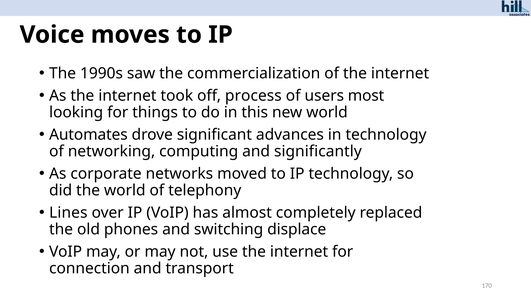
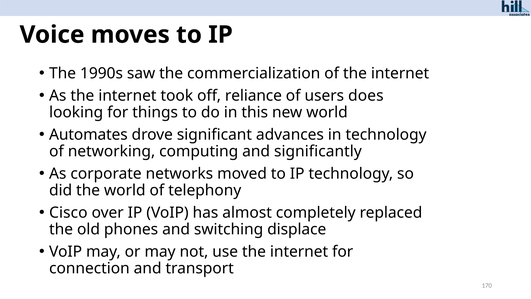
process: process -> reliance (253, 96)
most: most -> does (366, 96)
Lines: Lines -> Cisco (68, 212)
